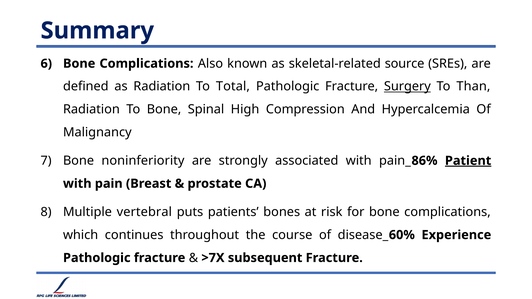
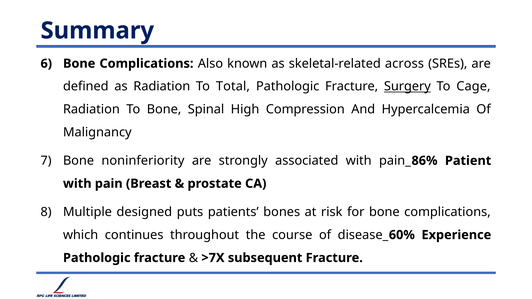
source: source -> across (404, 64)
Than: Than -> Cage (473, 86)
Patient underline: present -> none (468, 161)
vertebral: vertebral -> designed (144, 212)
